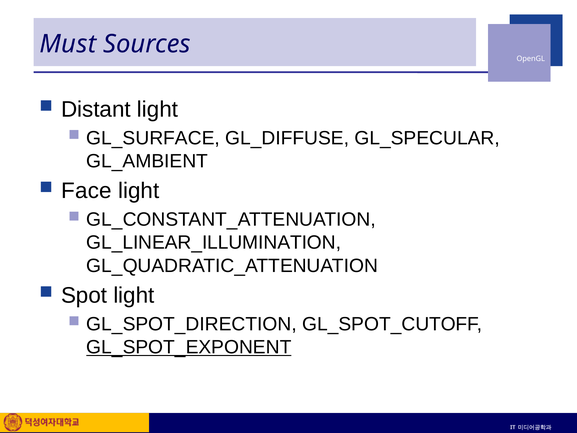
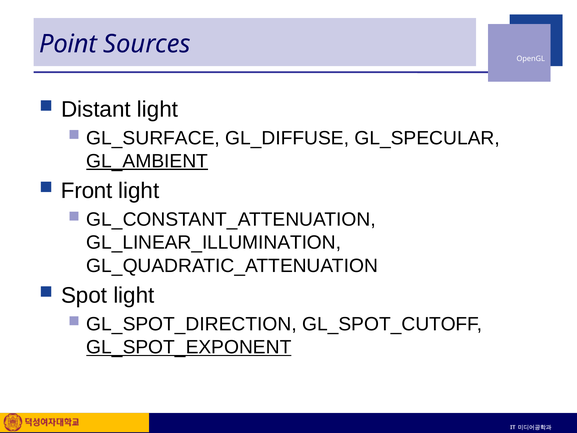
Must: Must -> Point (68, 44)
GL_AMBIENT underline: none -> present (147, 161)
Face: Face -> Front (87, 191)
